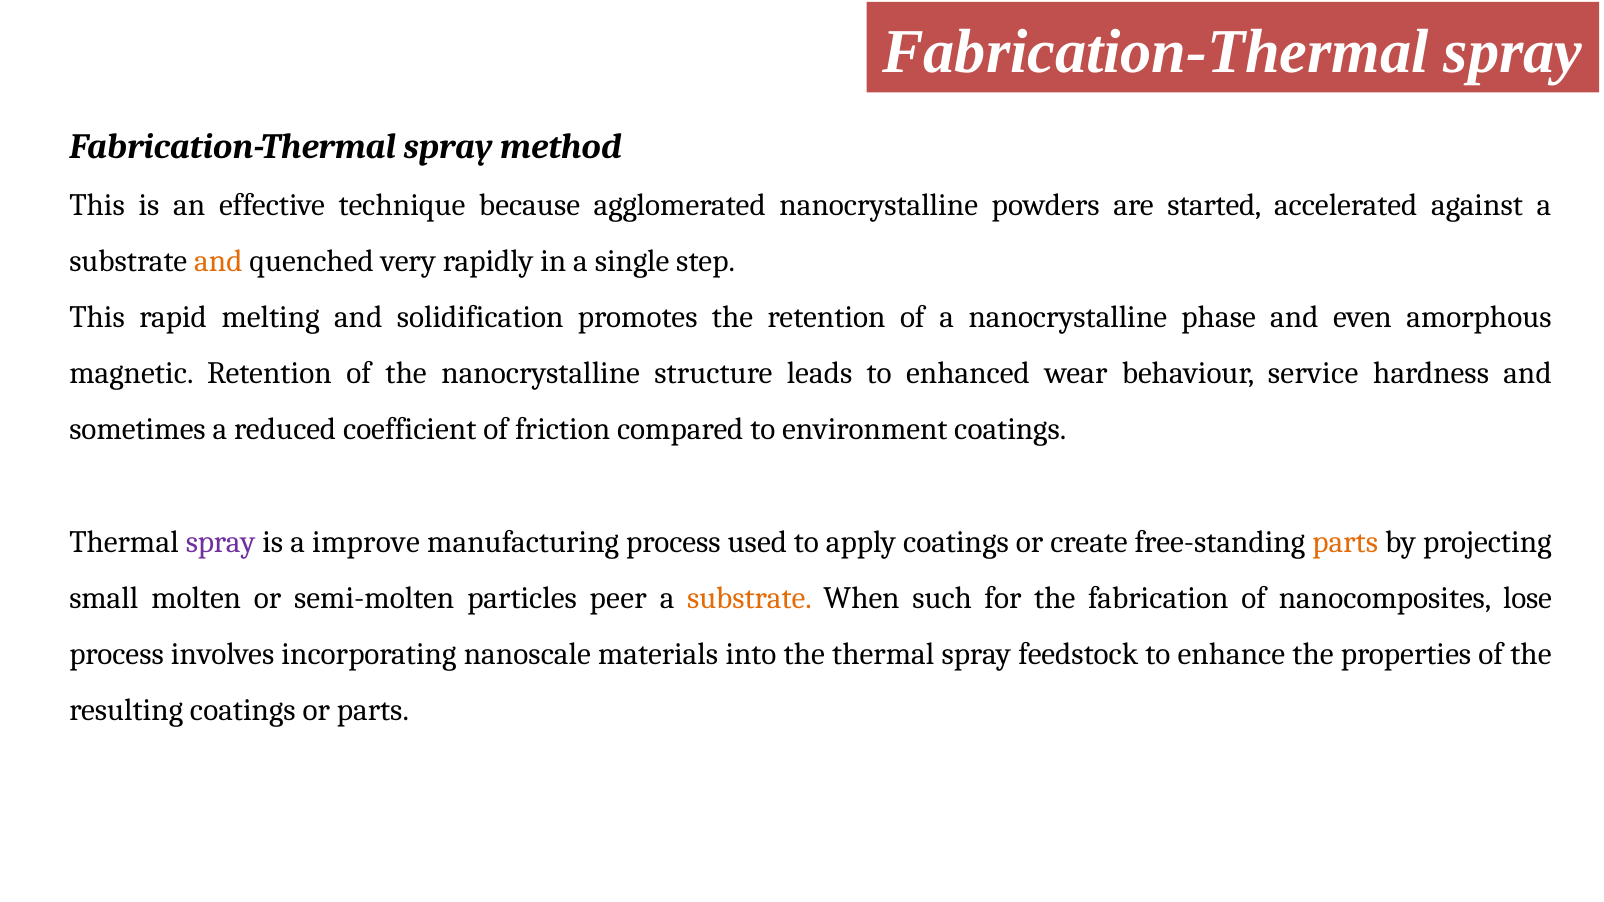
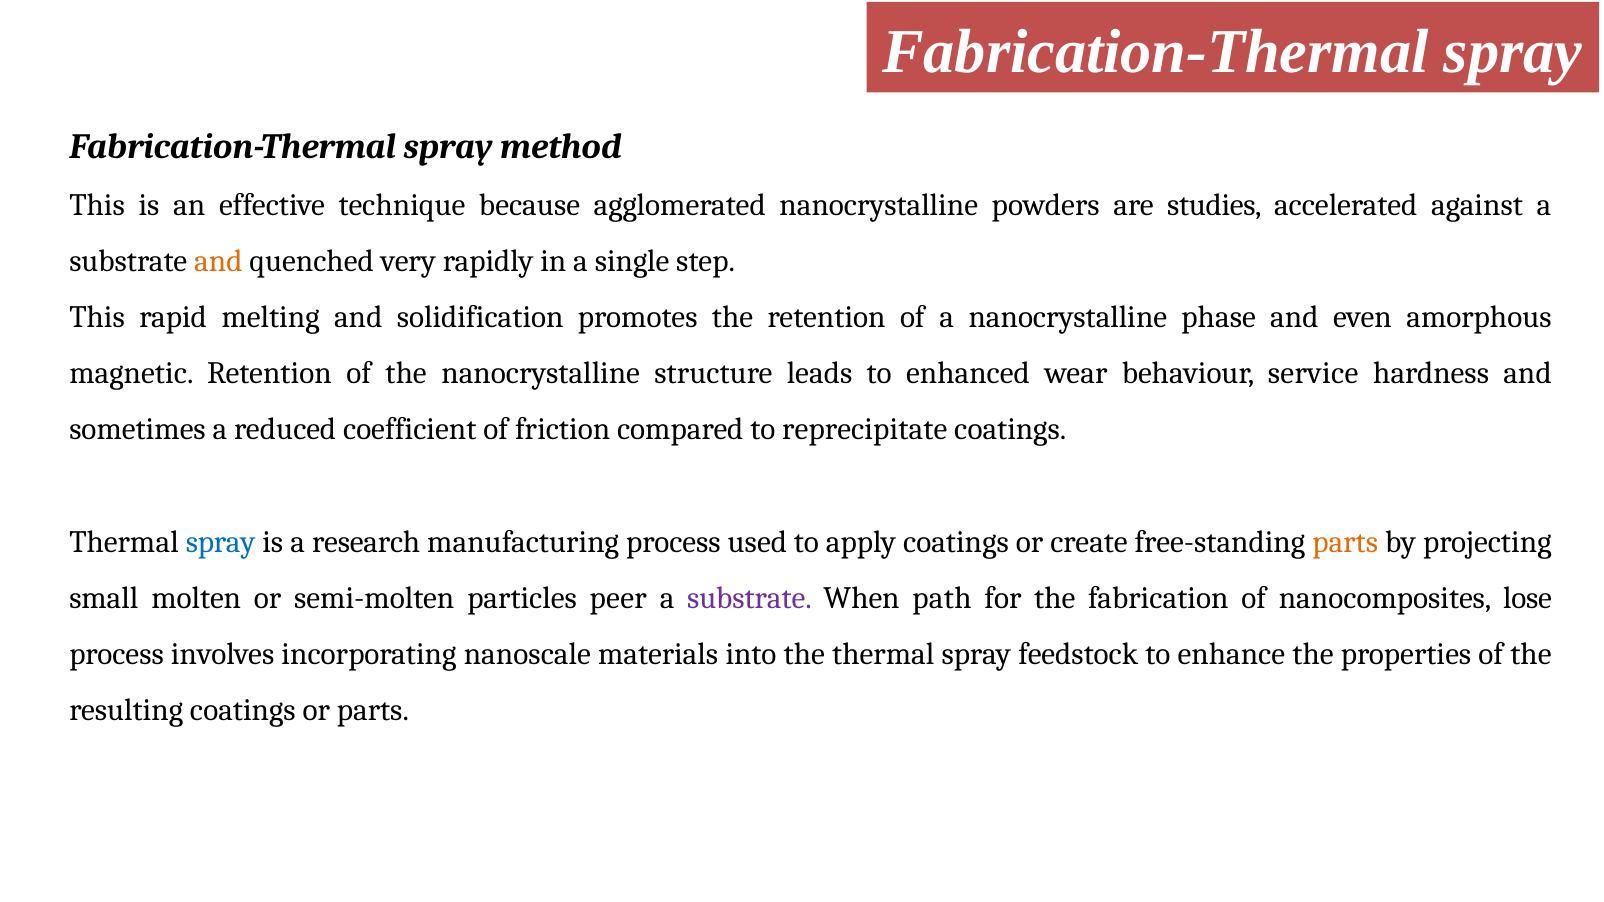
started: started -> studies (1214, 205)
environment: environment -> reprecipitate (865, 430)
spray colour: purple -> blue (221, 542)
improve: improve -> research (366, 542)
substrate colour: orange -> purple (749, 598)
such: such -> path (942, 598)
